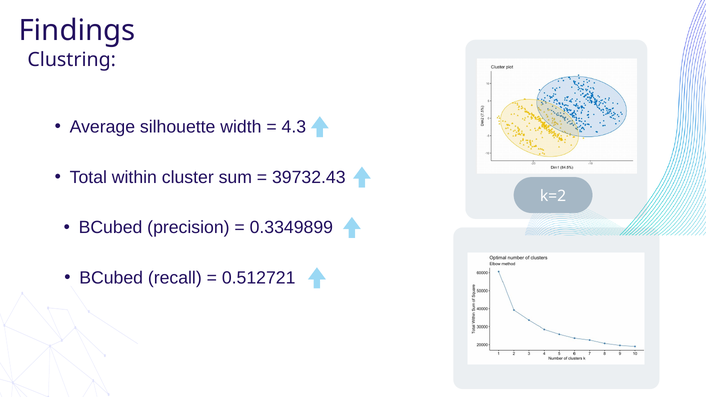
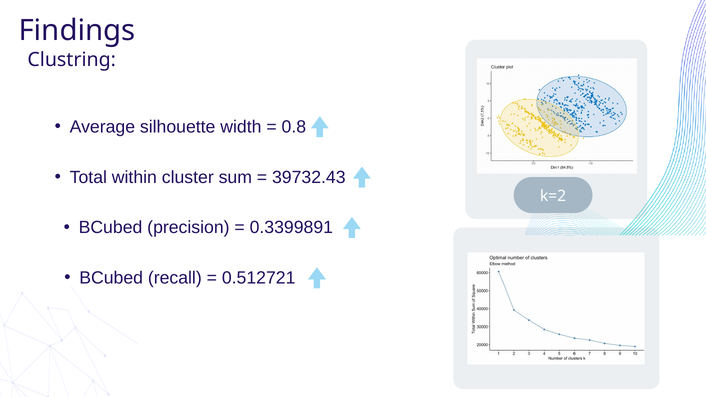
4.3: 4.3 -> 0.8 (294, 127)
0.3349899: 0.3349899 -> 0.3399891 (291, 228)
